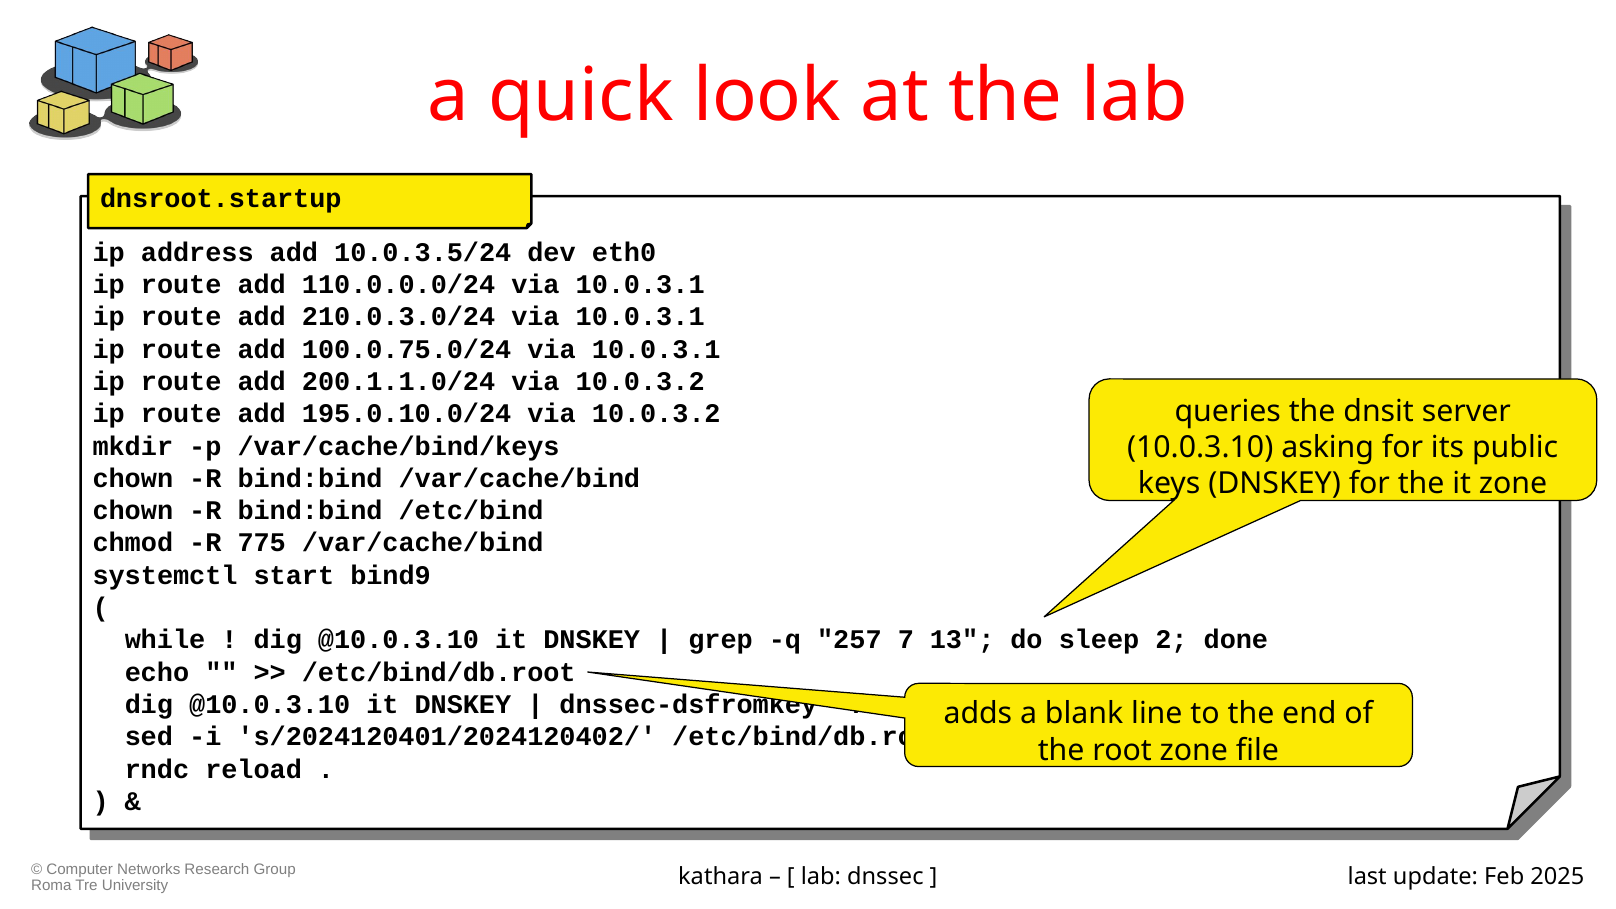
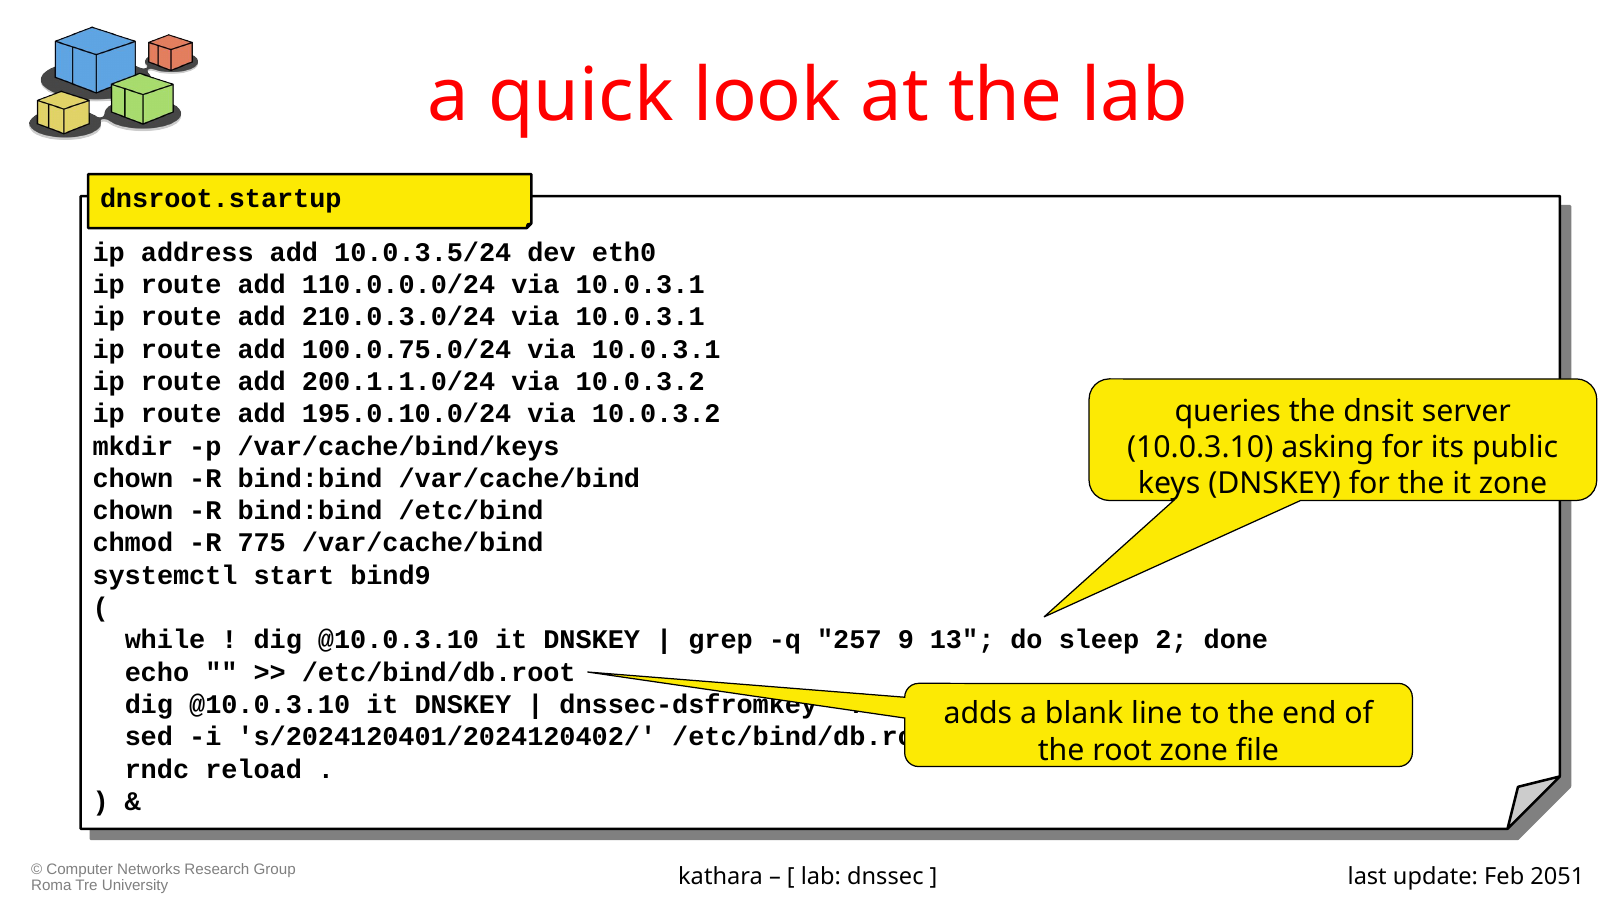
7: 7 -> 9 (906, 640)
2025: 2025 -> 2051 (1557, 877)
